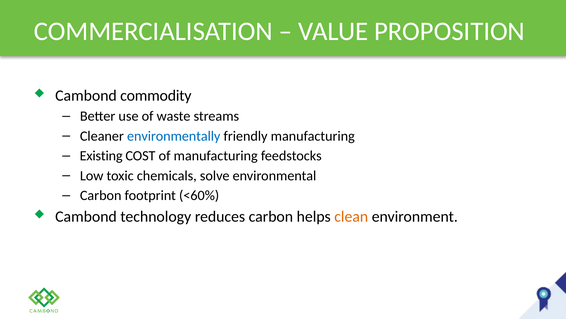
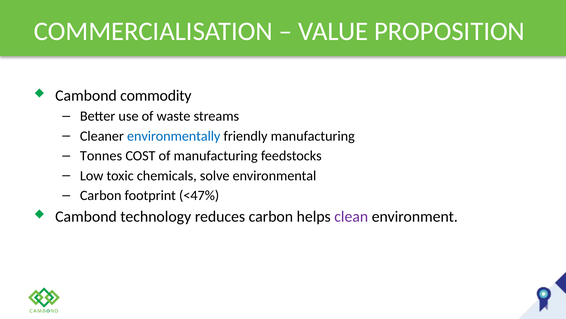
Existing: Existing -> Tonnes (101, 156)
<60%: <60% -> <47% (199, 195)
clean colour: orange -> purple (351, 217)
